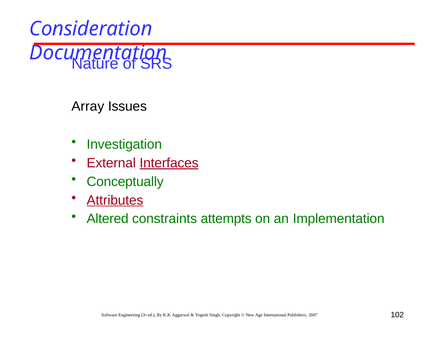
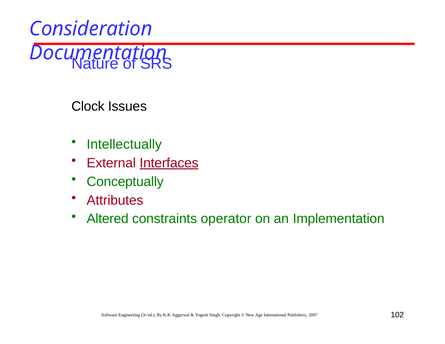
Array: Array -> Clock (88, 106)
Investigation: Investigation -> Intellectually (124, 144)
Attributes underline: present -> none (115, 200)
attempts: attempts -> operator (226, 219)
